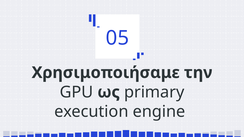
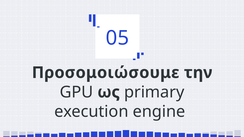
Χρησιμοποιήσαμε: Χρησιμοποιήσαμε -> Προσομοιώσουμε (106, 73)
